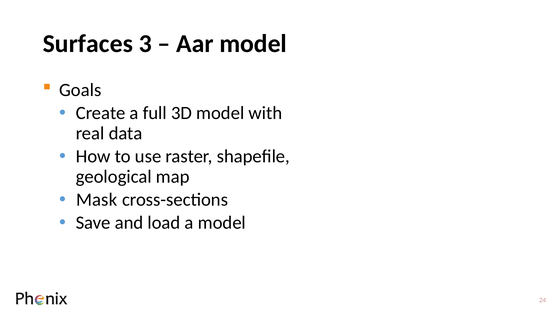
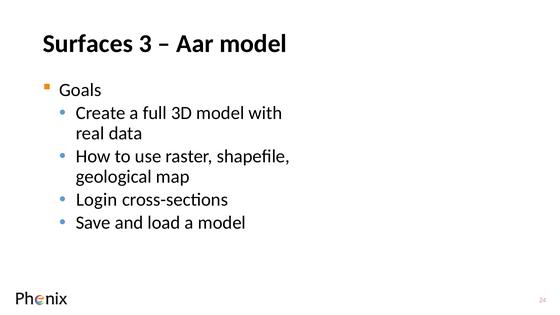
Mask: Mask -> Login (97, 200)
